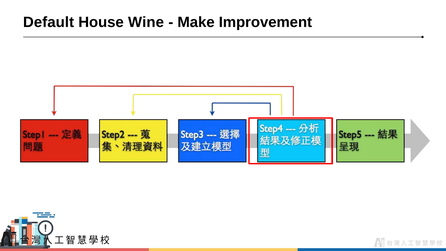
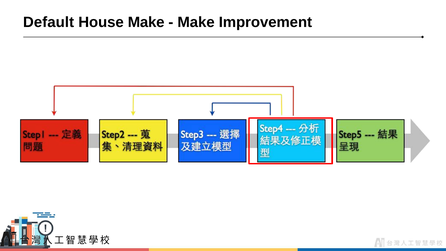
House Wine: Wine -> Make (146, 22)
